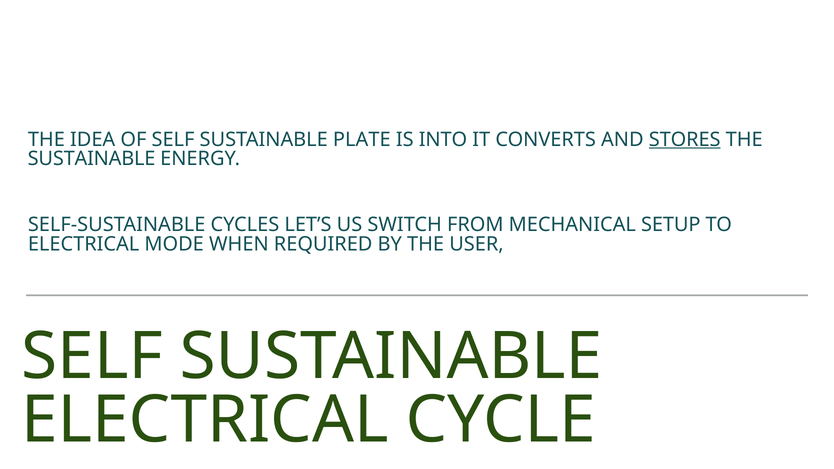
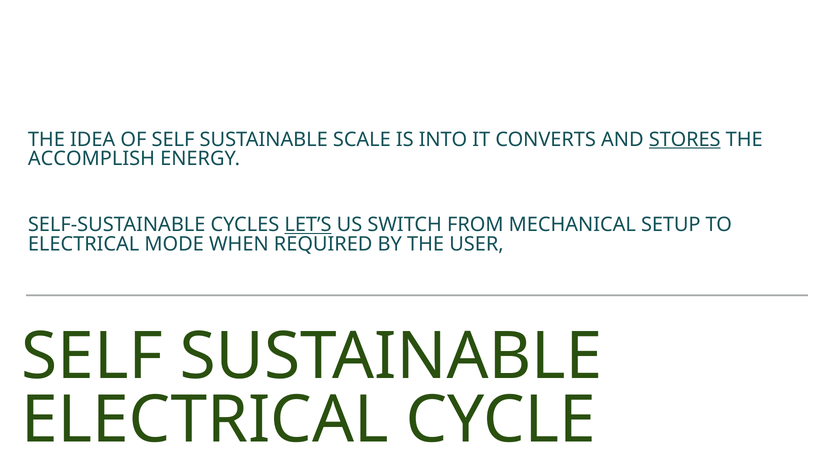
PLATE: PLATE -> SCALE (362, 140)
SUSTAINABLE: SUSTAINABLE -> ACCOMPLISH (91, 159)
LET’S underline: none -> present (308, 225)
